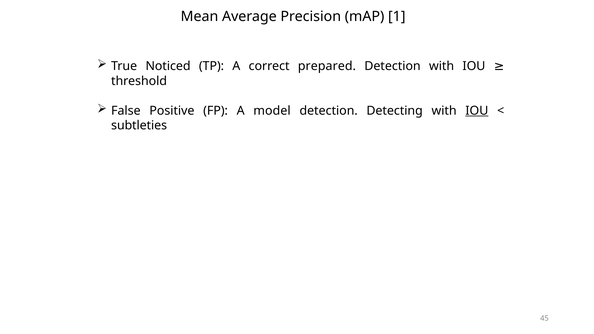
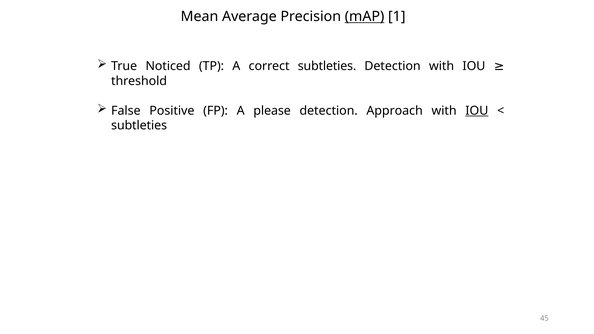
mAP underline: none -> present (365, 17)
correct prepared: prepared -> subtleties (327, 66)
model: model -> please (272, 111)
Detecting: Detecting -> Approach (395, 111)
